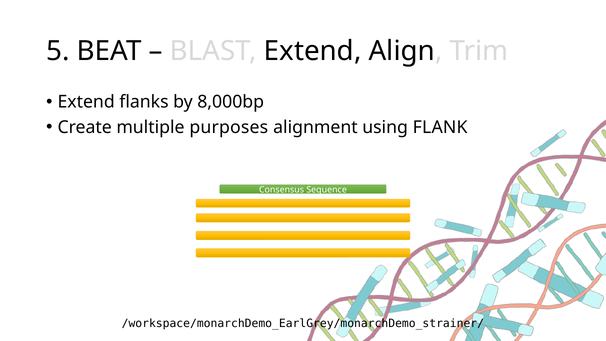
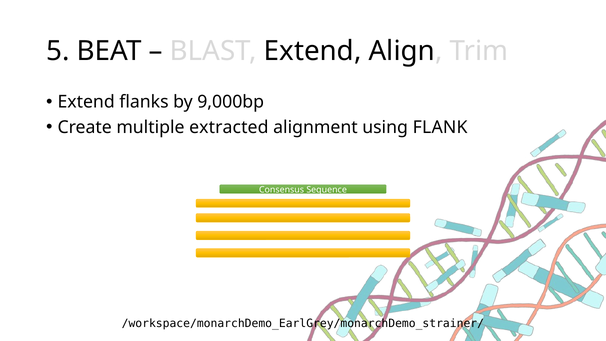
8,000bp: 8,000bp -> 9,000bp (231, 102)
purposes: purposes -> extracted (229, 127)
